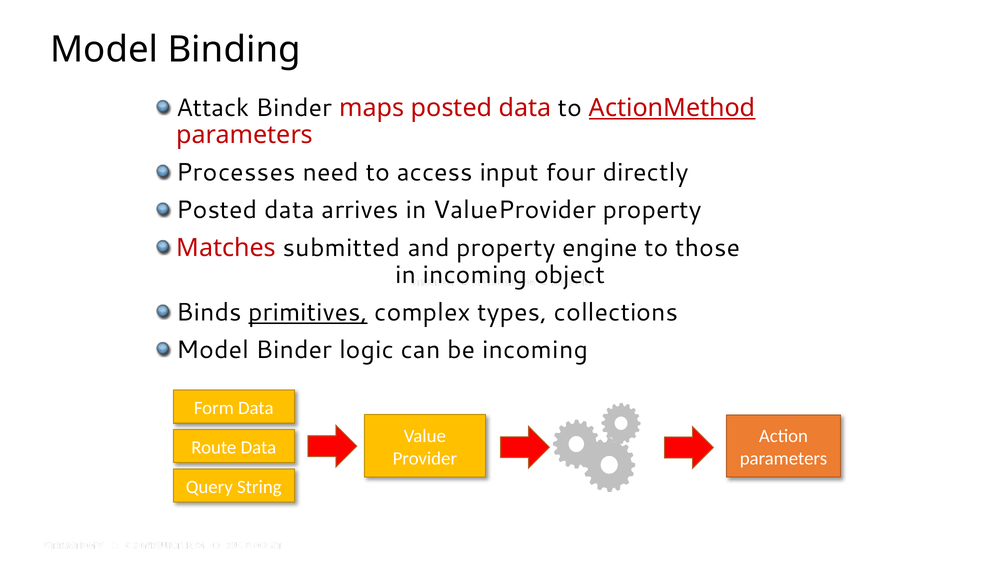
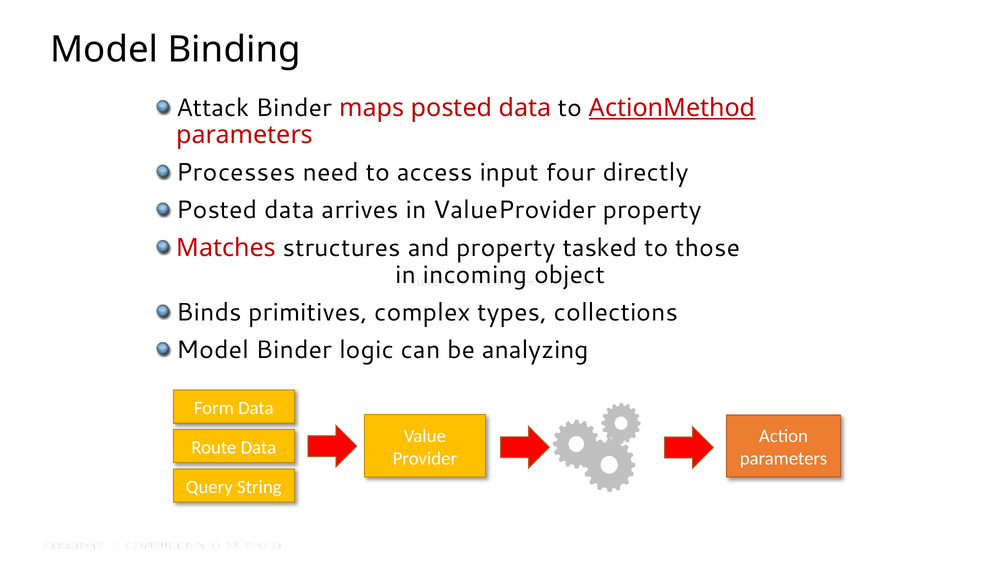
submitted: submitted -> structures (342, 248)
engine: engine -> tasked (600, 248)
primitives underline: present -> none (308, 312)
be incoming: incoming -> analyzing (535, 350)
